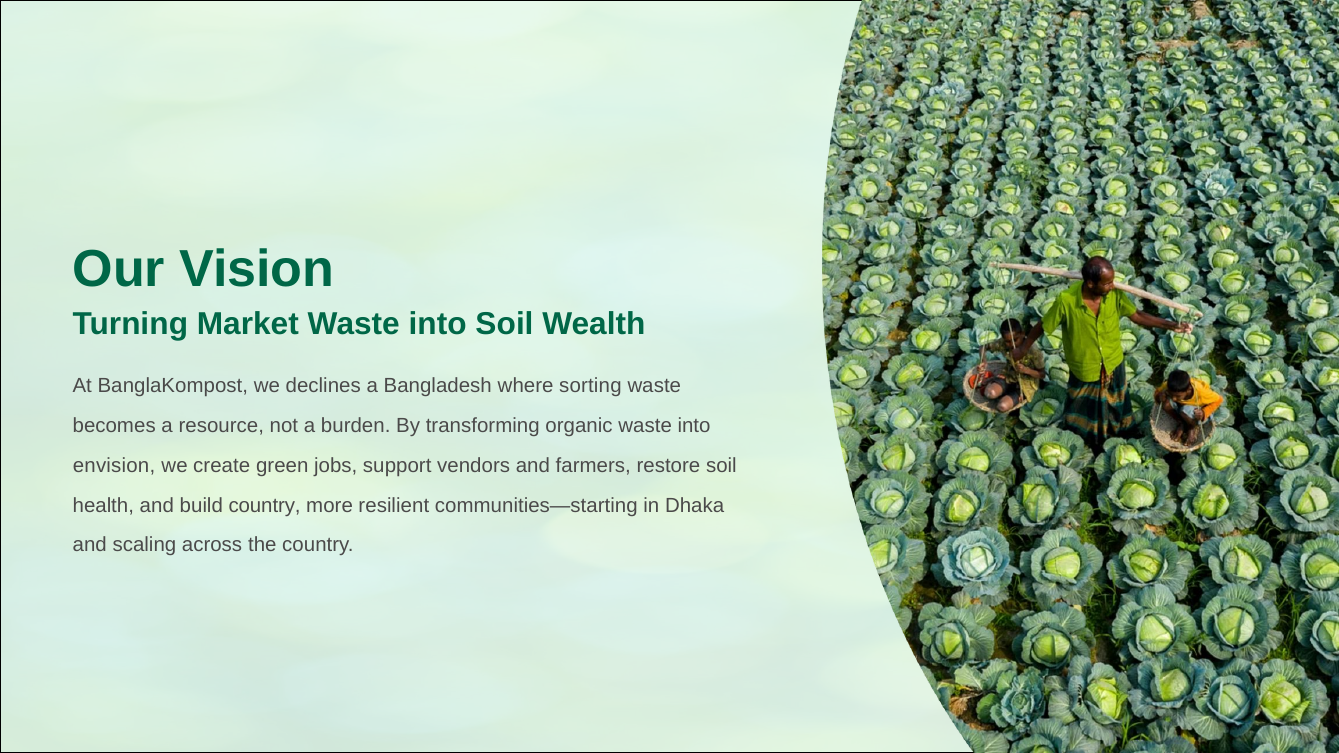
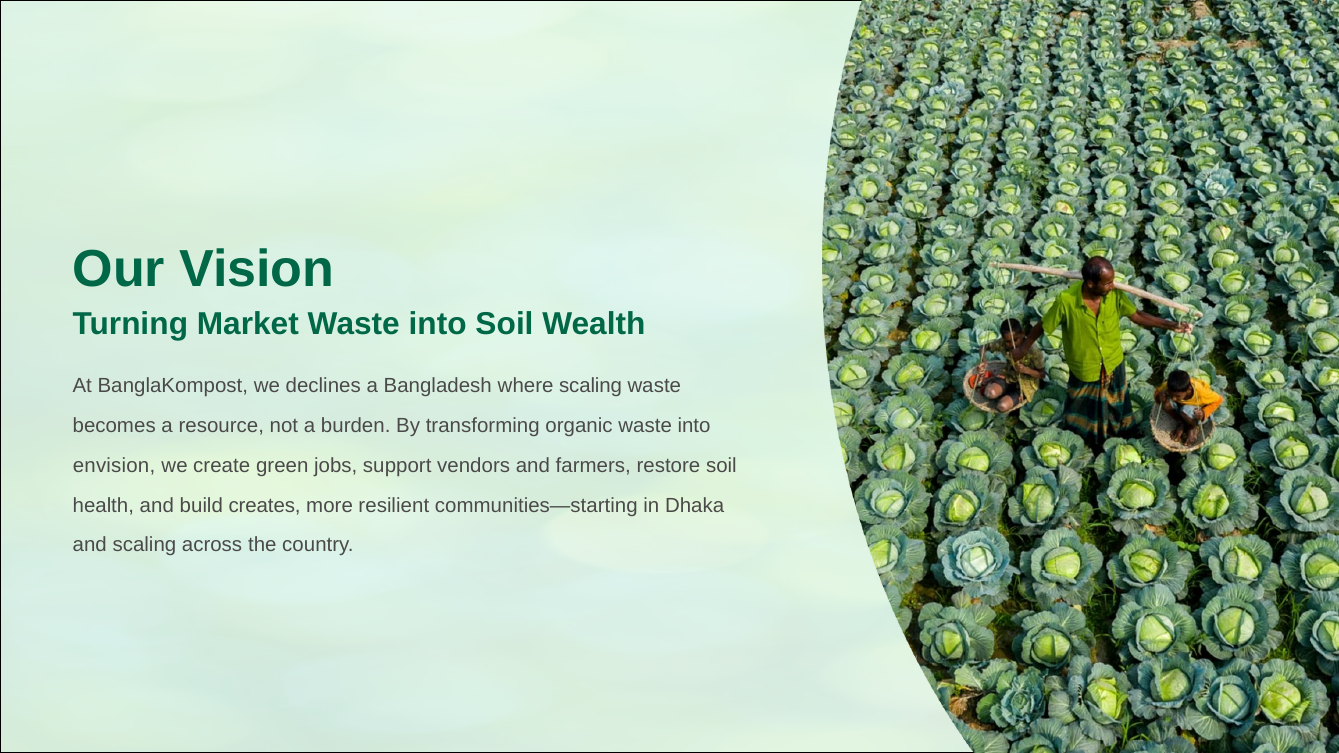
where sorting: sorting -> scaling (591, 386)
build country: country -> creates (265, 506)
